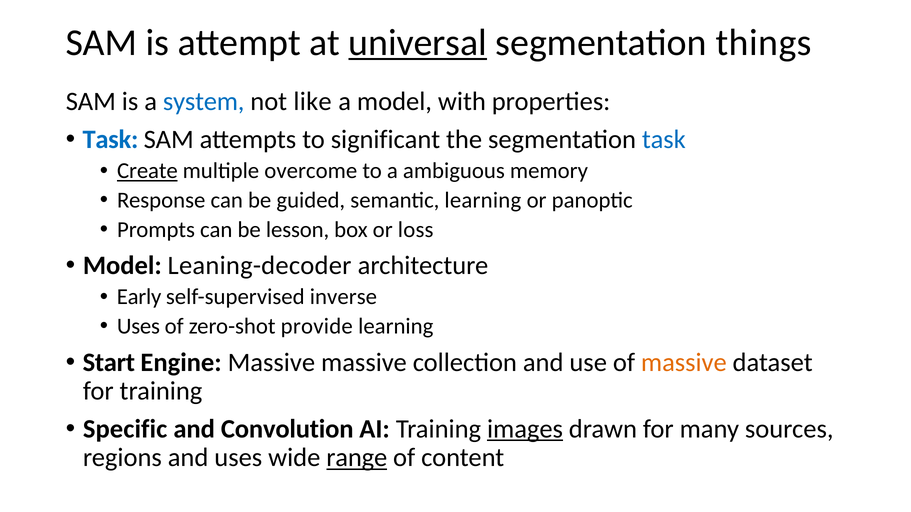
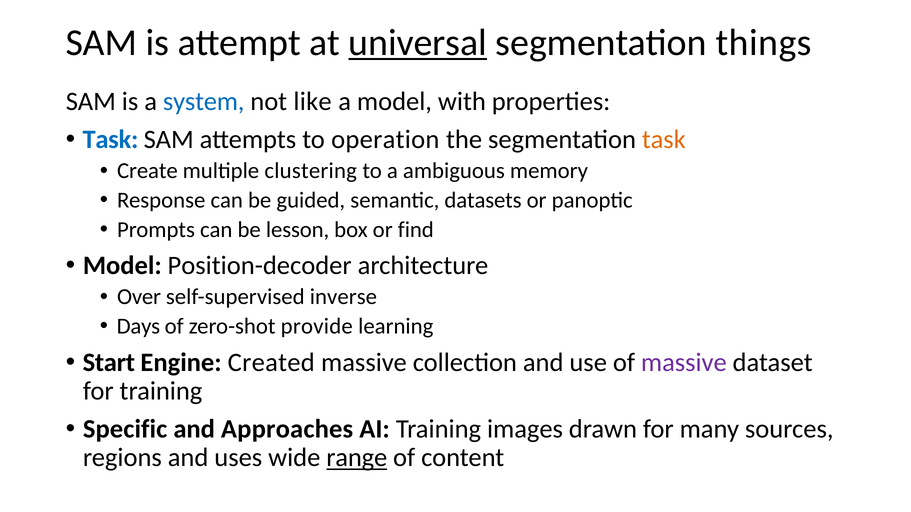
significant: significant -> operation (385, 140)
task colour: blue -> orange (664, 140)
Create underline: present -> none (147, 171)
overcome: overcome -> clustering (311, 171)
semantic learning: learning -> datasets (483, 200)
loss: loss -> find (416, 230)
Leaning-decoder: Leaning-decoder -> Position-decoder (260, 266)
Early: Early -> Over (139, 297)
Uses: Uses -> Days (138, 327)
Engine Massive: Massive -> Created (271, 363)
massive colour: orange -> purple (684, 363)
Convolution: Convolution -> Approaches (287, 429)
images underline: present -> none (525, 429)
